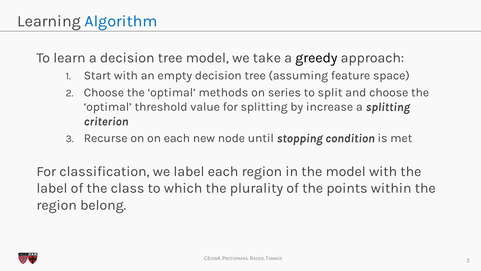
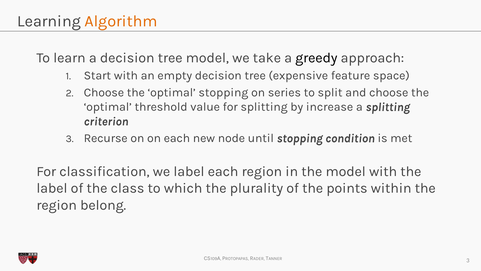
Algorithm colour: blue -> orange (121, 21)
assuming: assuming -> expensive (298, 76)
optimal methods: methods -> stopping (223, 92)
